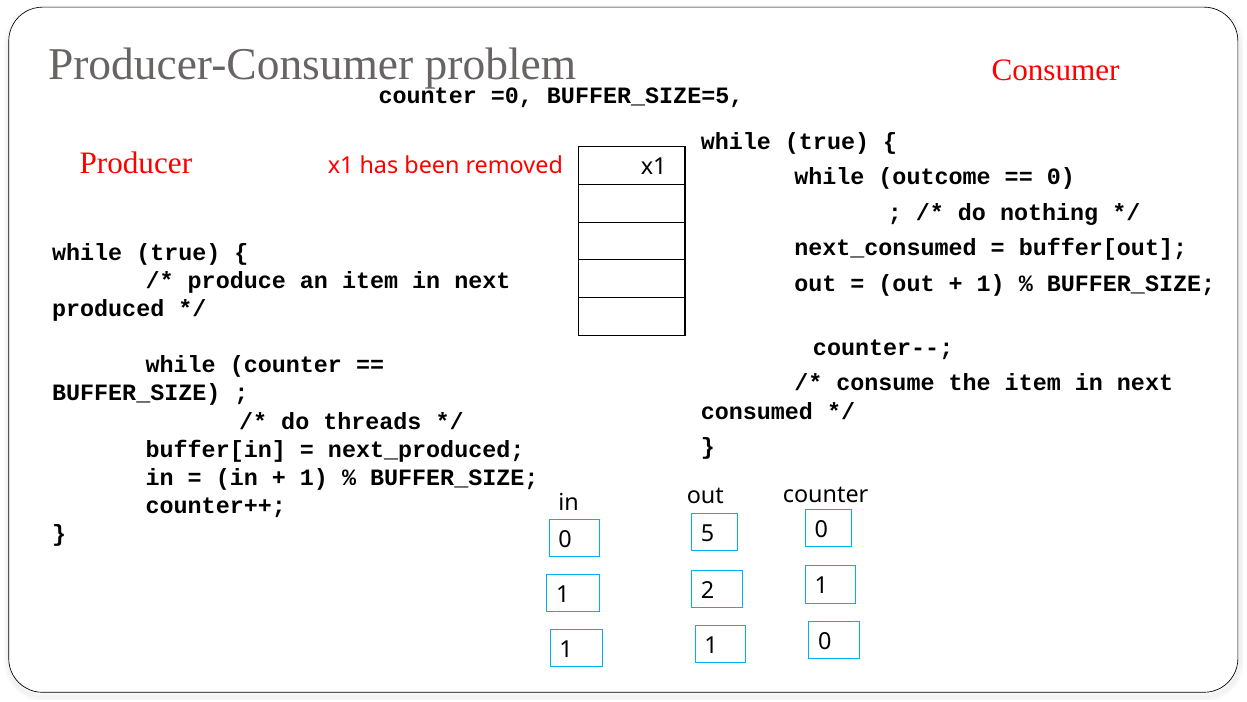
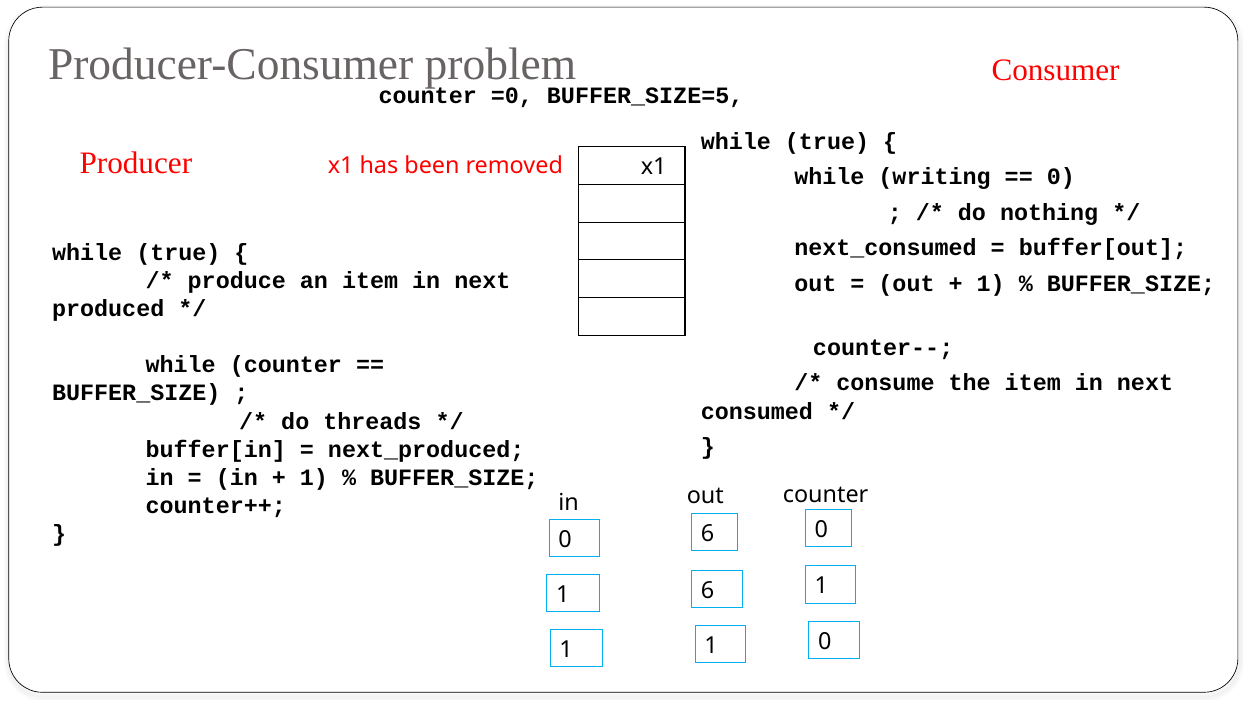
outcome: outcome -> writing (935, 177)
0 5: 5 -> 6 (708, 533)
1 2: 2 -> 6 (708, 590)
